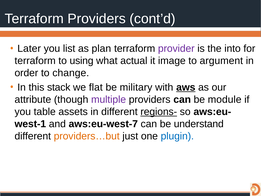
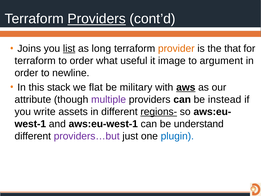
Providers underline: none -> present (97, 19)
Later: Later -> Joins (29, 49)
list underline: none -> present (69, 49)
plan: plan -> long (101, 49)
provider colour: purple -> orange (176, 49)
into: into -> that (233, 49)
to using: using -> order (82, 61)
actual: actual -> useful (134, 61)
change: change -> newline (71, 73)
module: module -> instead (225, 99)
table: table -> write (45, 112)
aws:eu-west-7: aws:eu-west-7 -> aws:eu-west-1 (103, 124)
providers…but colour: orange -> purple (87, 136)
